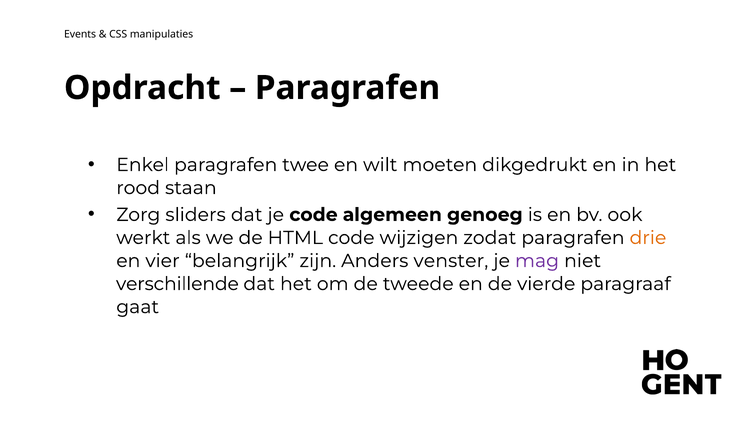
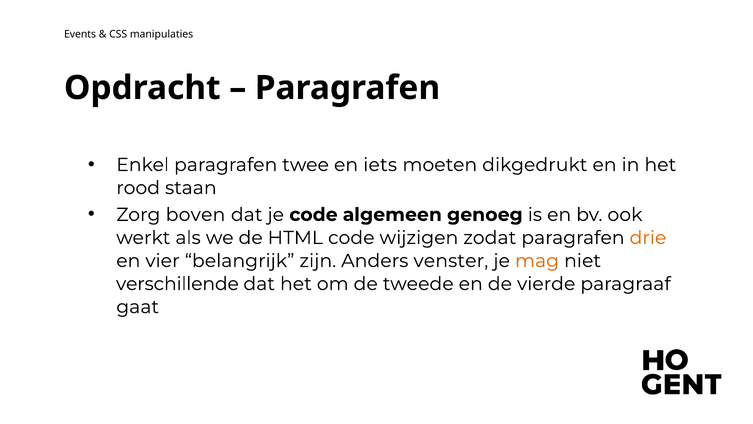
wilt: wilt -> iets (380, 165)
sliders: sliders -> boven (195, 214)
mag colour: purple -> orange (537, 261)
